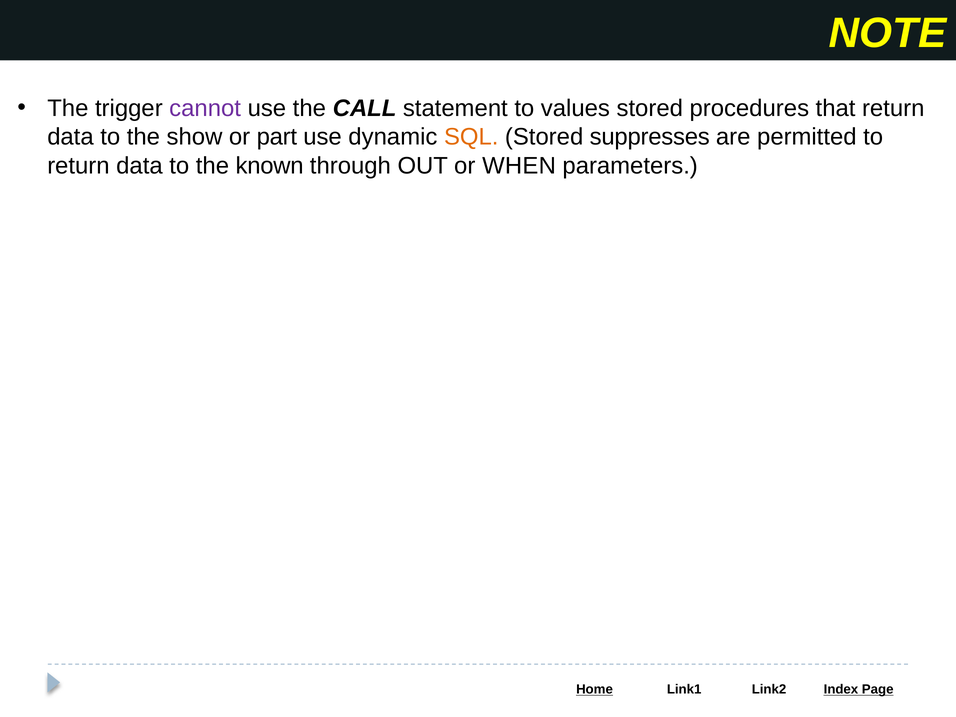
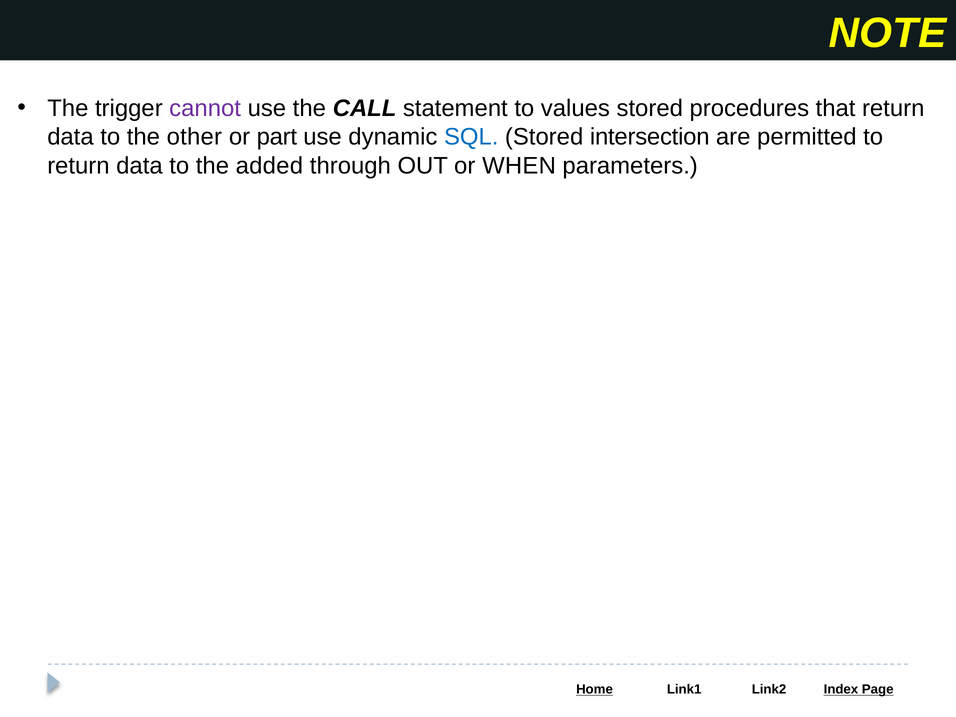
show: show -> other (194, 137)
SQL colour: orange -> blue (471, 137)
suppresses: suppresses -> intersection (650, 137)
known: known -> added (269, 166)
